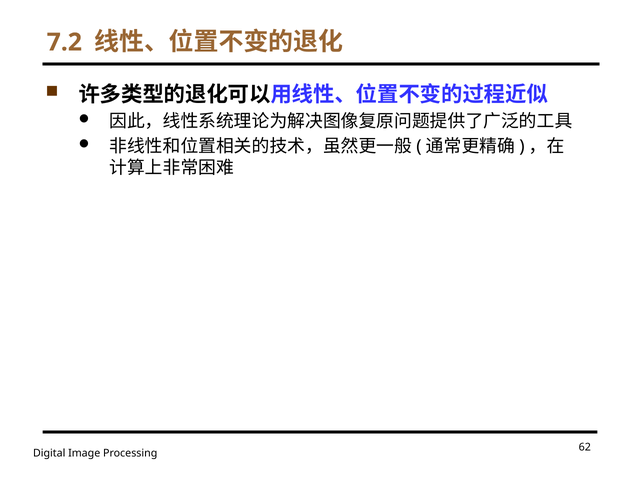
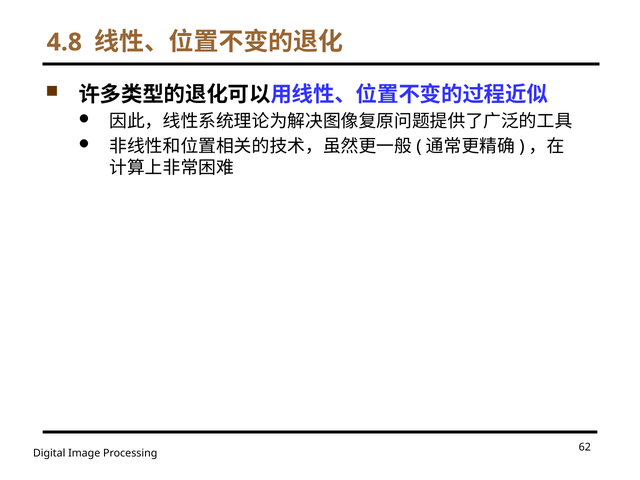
7.2: 7.2 -> 4.8 (64, 42)
